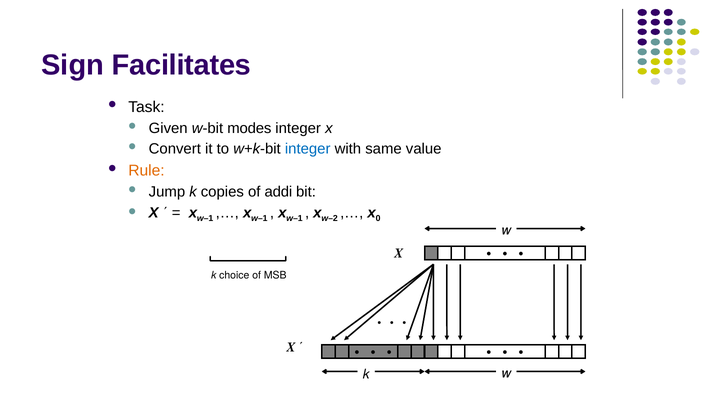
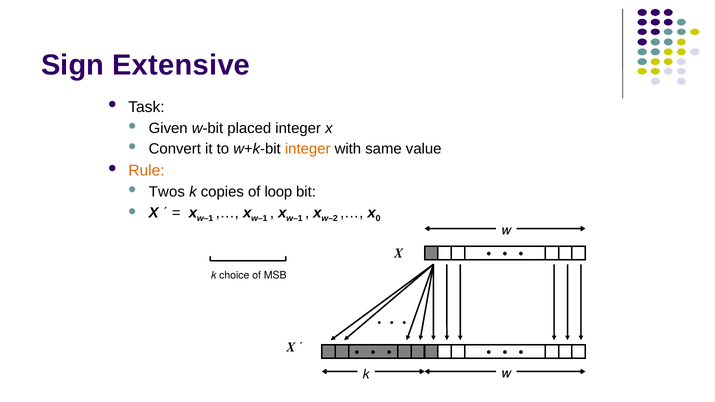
Facilitates: Facilitates -> Extensive (181, 65)
modes: modes -> placed (249, 128)
integer colour: blue -> orange (308, 149)
Jump: Jump -> Twos (167, 192)
addi: addi -> loop (278, 192)
